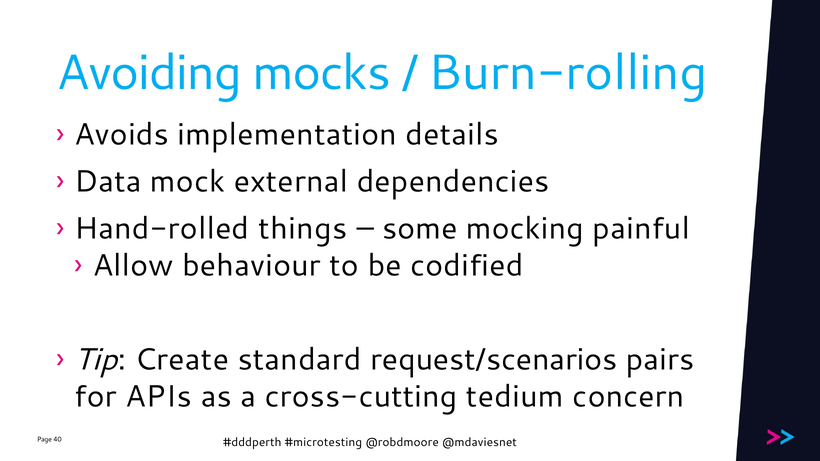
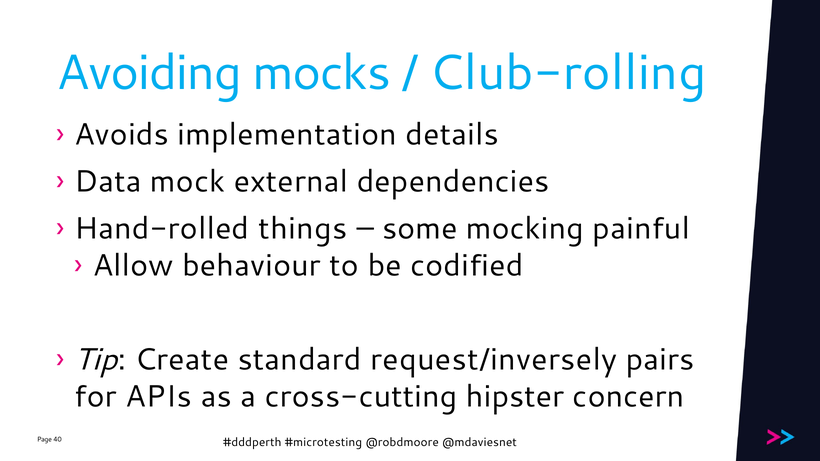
Burn-rolling: Burn-rolling -> Club-rolling (568, 73)
request/scenarios: request/scenarios -> request/inversely (494, 360)
tedium: tedium -> hipster (515, 397)
